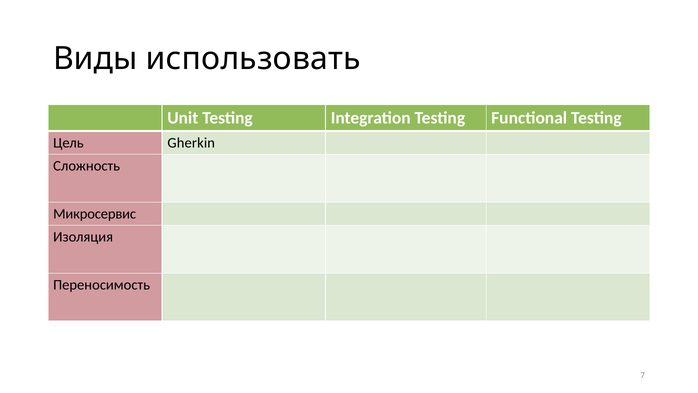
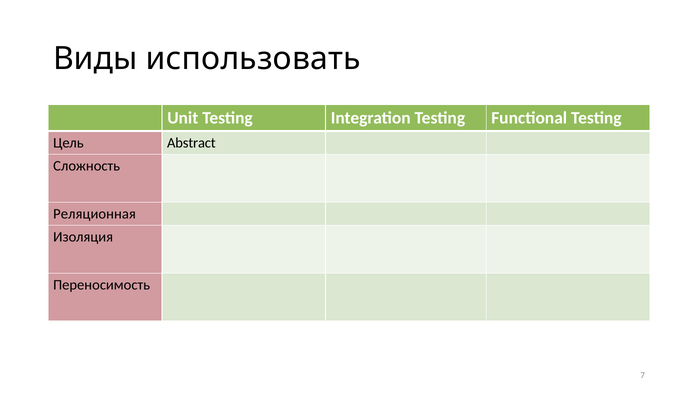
Gherkin: Gherkin -> Abstract (191, 143)
Микросервис: Микросервис -> Реляционная (95, 214)
